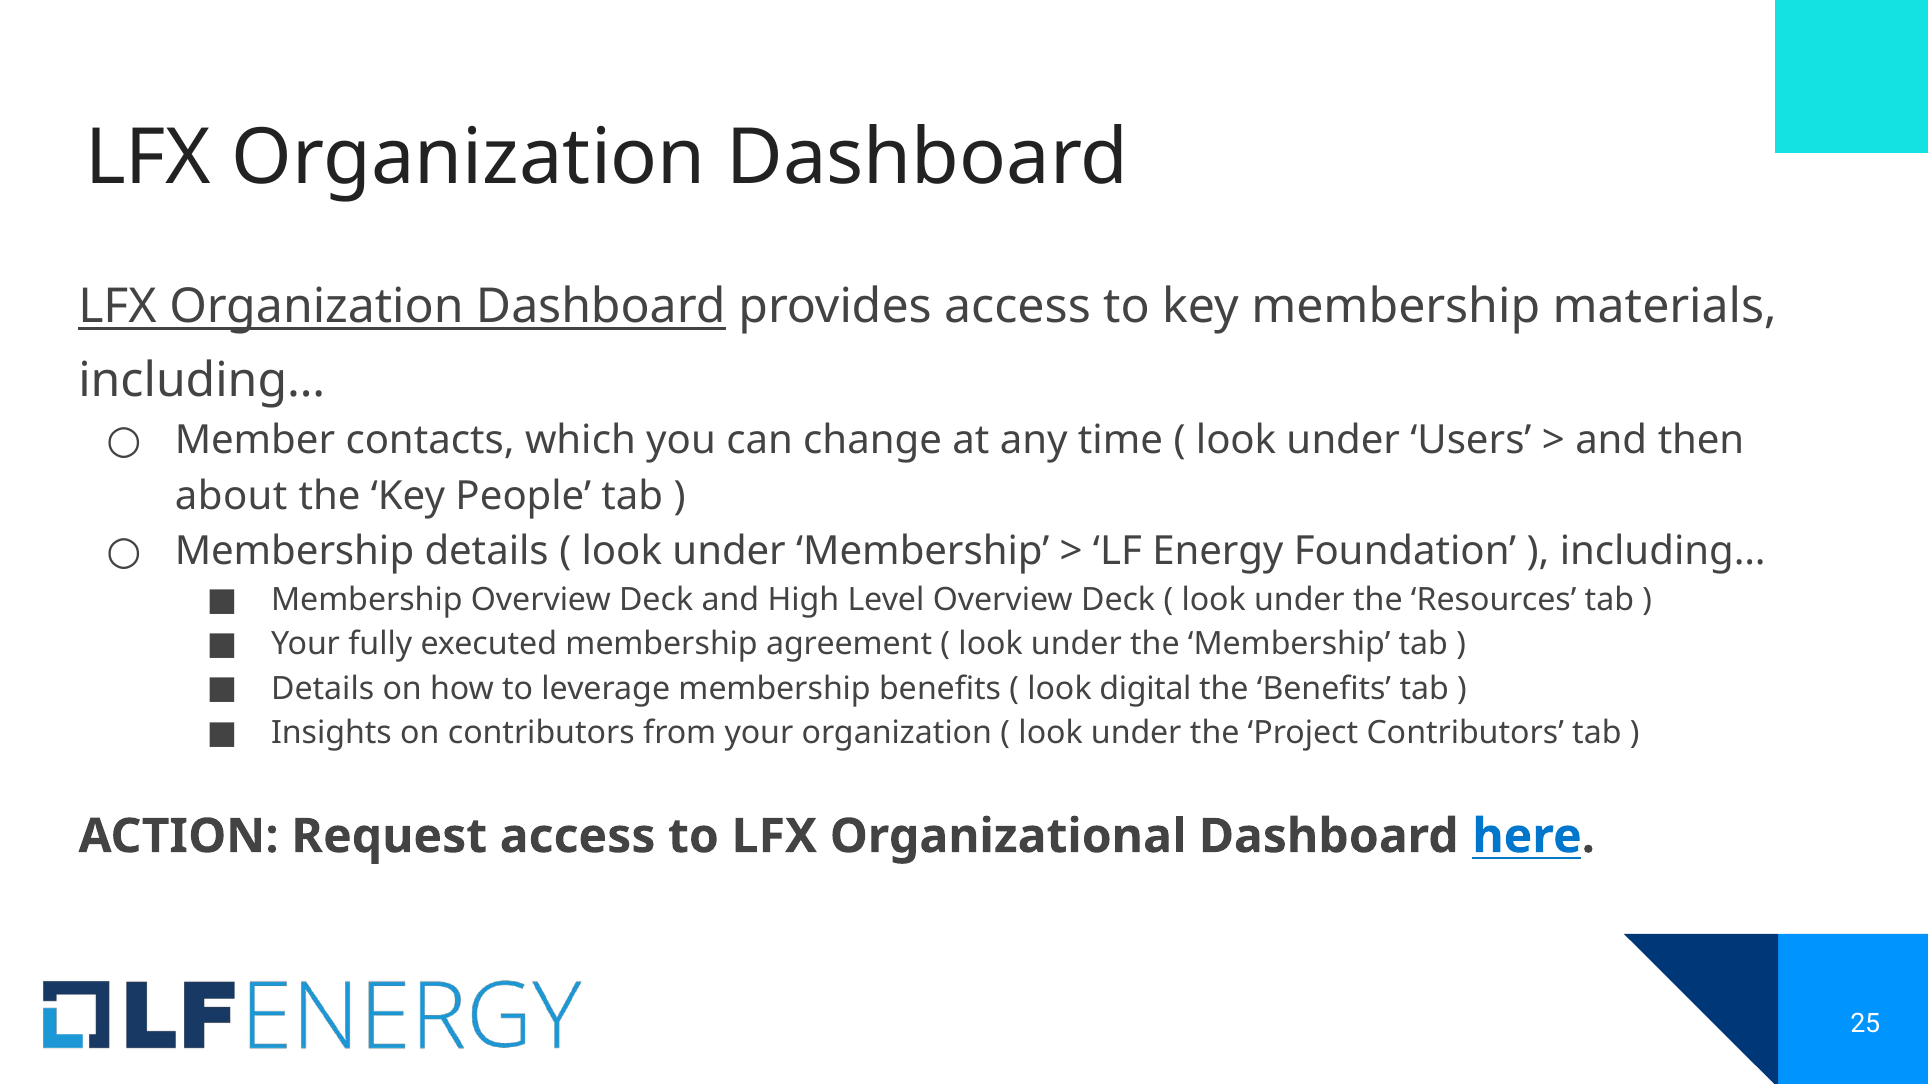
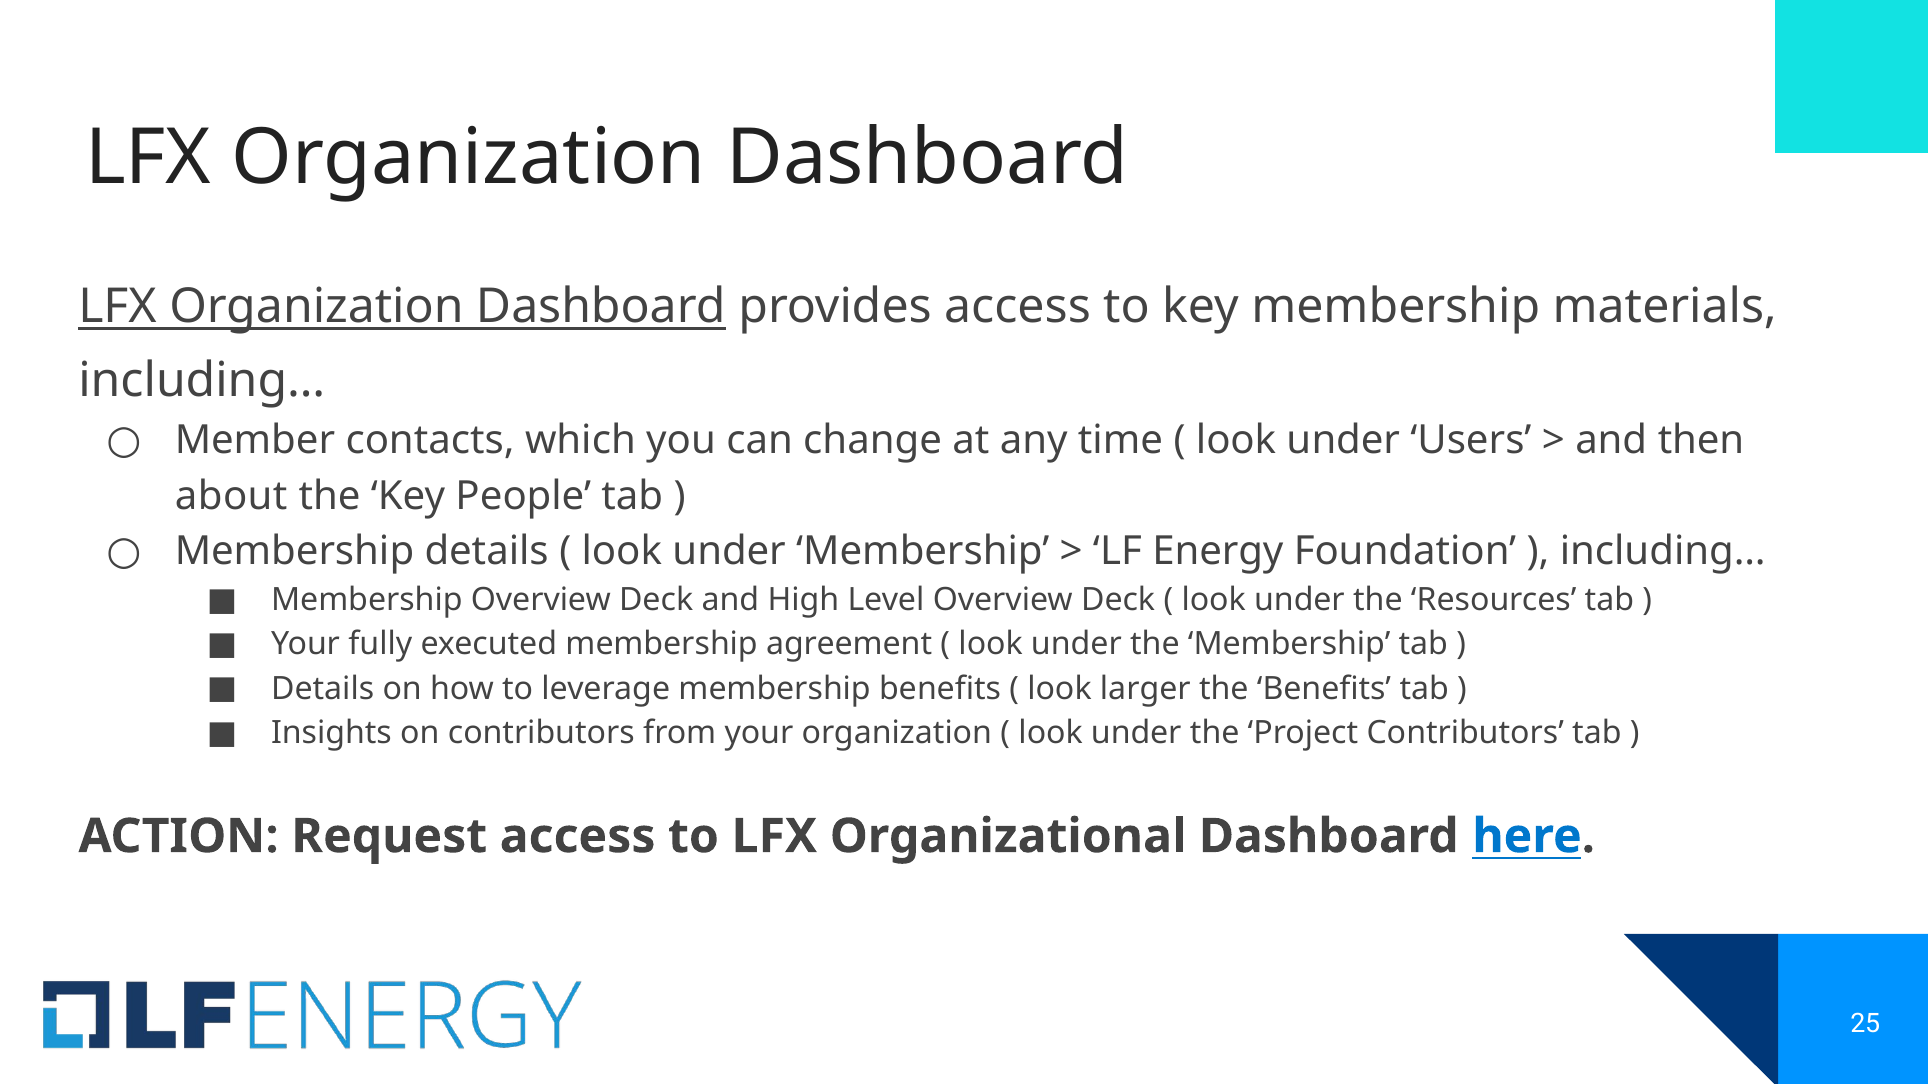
digital: digital -> larger (1145, 689)
